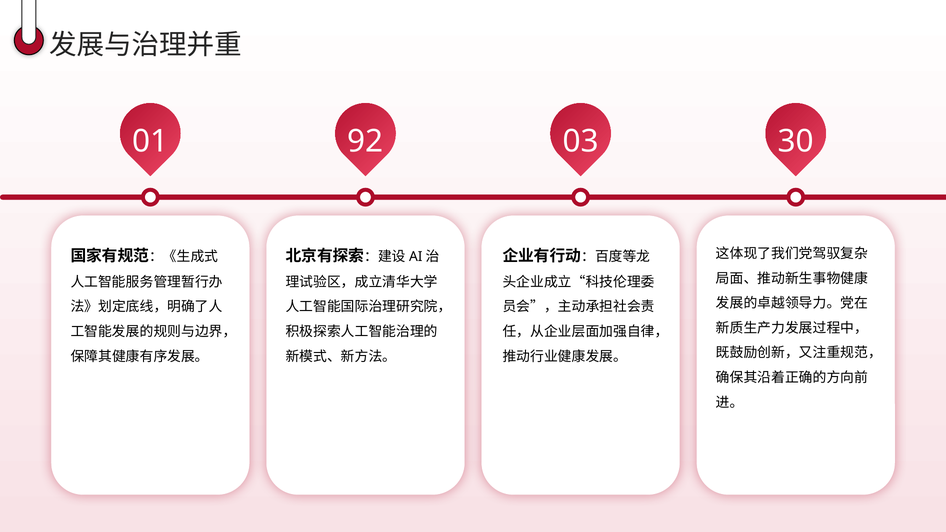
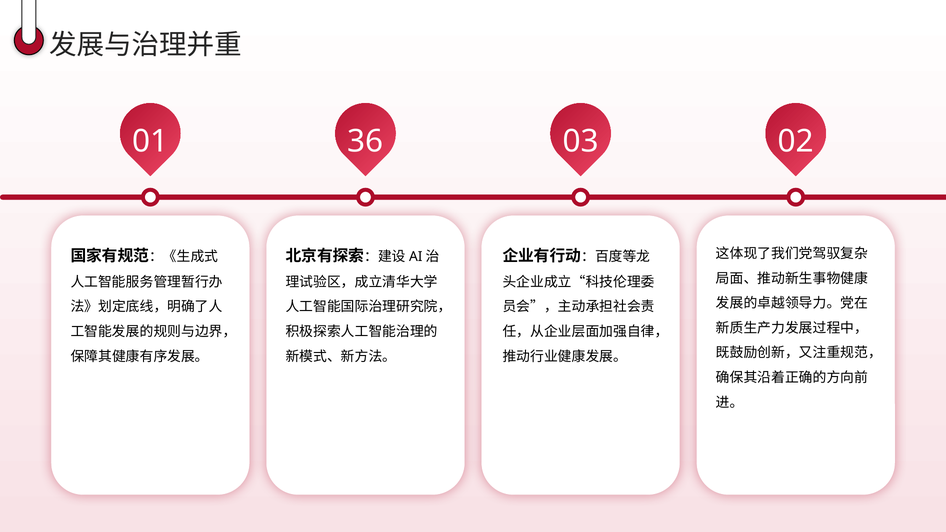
92: 92 -> 36 (365, 141)
30: 30 -> 02 (796, 141)
